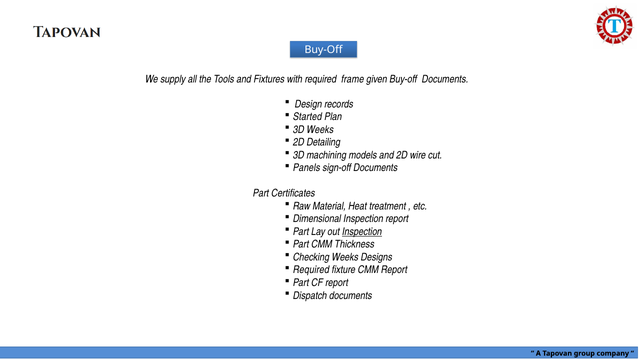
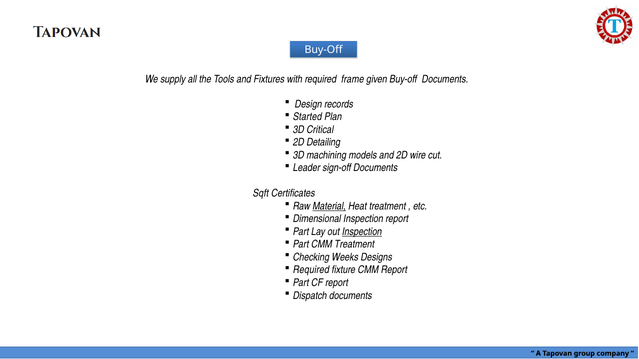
3D Weeks: Weeks -> Critical (320, 130)
Panels: Panels -> Leader (307, 168)
Part: Part -> Sqft (261, 194)
Material underline: none -> present (329, 206)
CMM Thickness: Thickness -> Treatment (355, 245)
